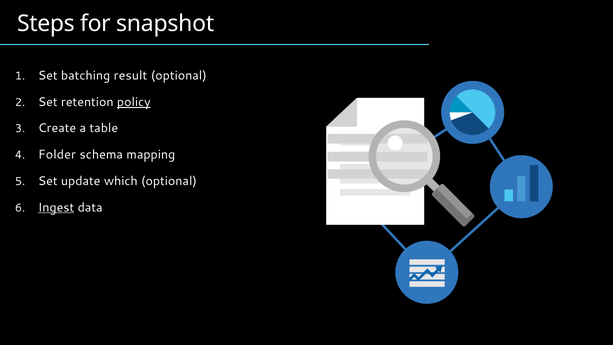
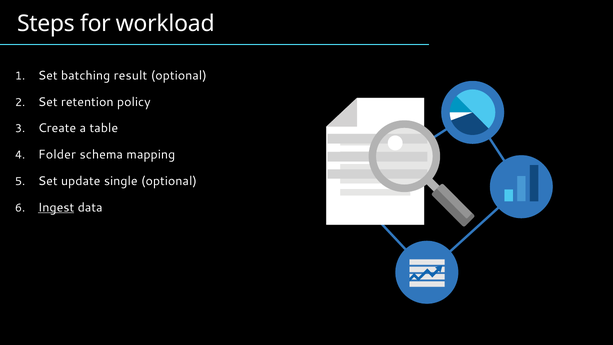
snapshot: snapshot -> workload (165, 24)
policy underline: present -> none (134, 102)
which: which -> single (121, 181)
